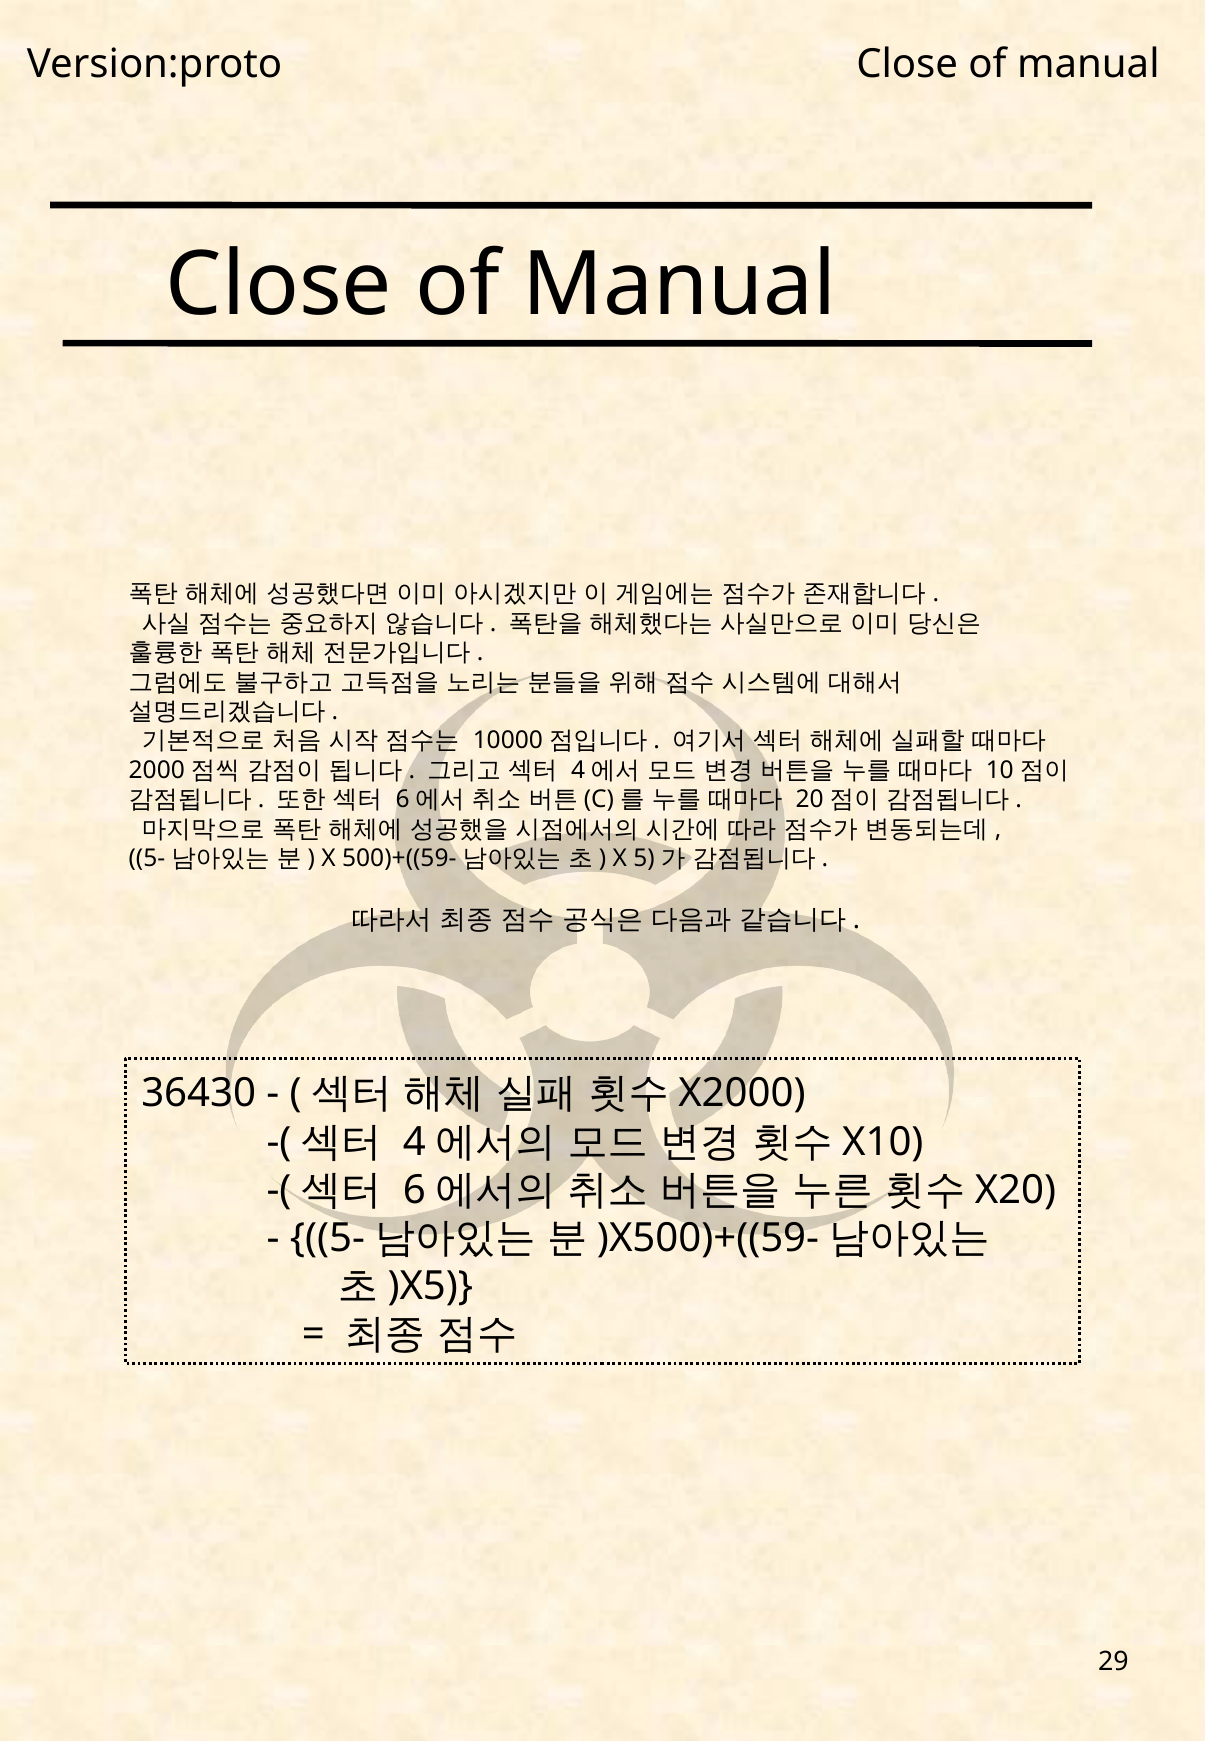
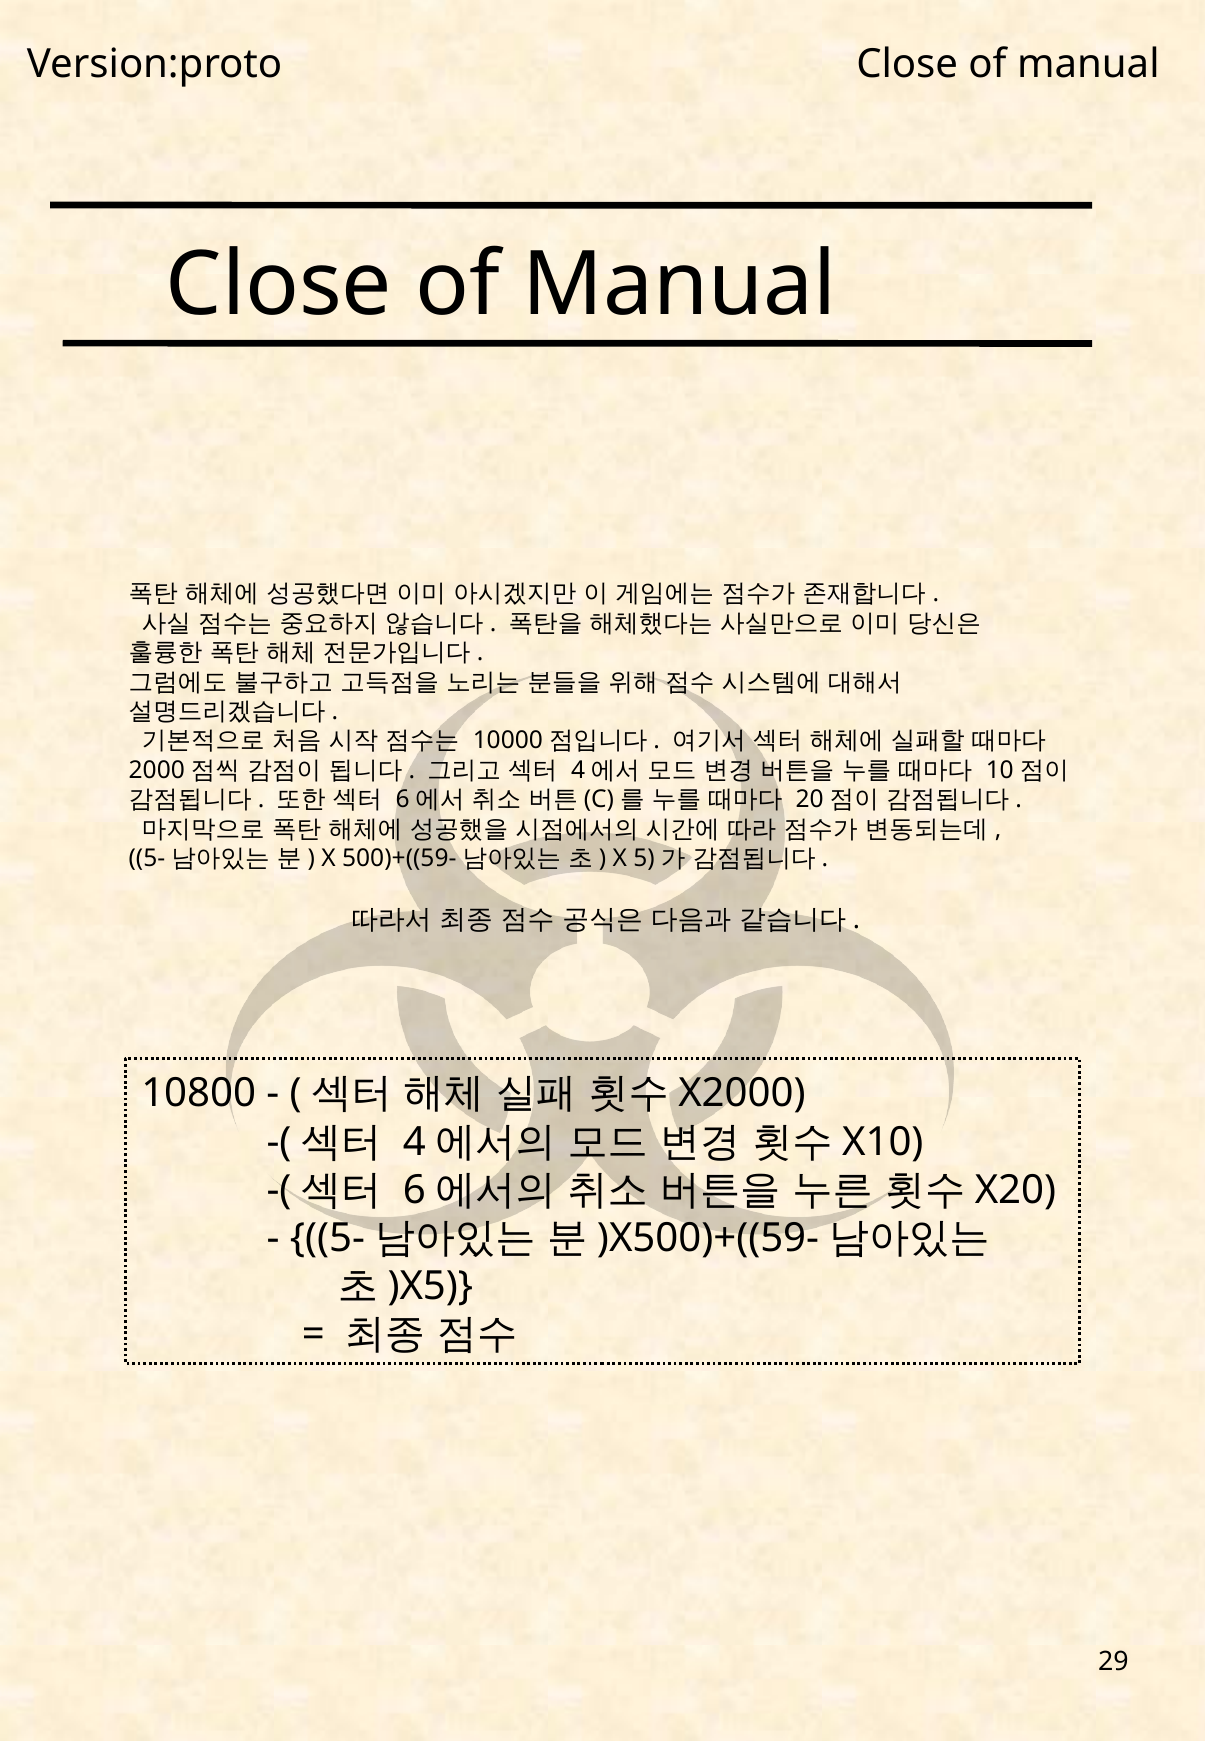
36430: 36430 -> 10800 (199, 1093)
